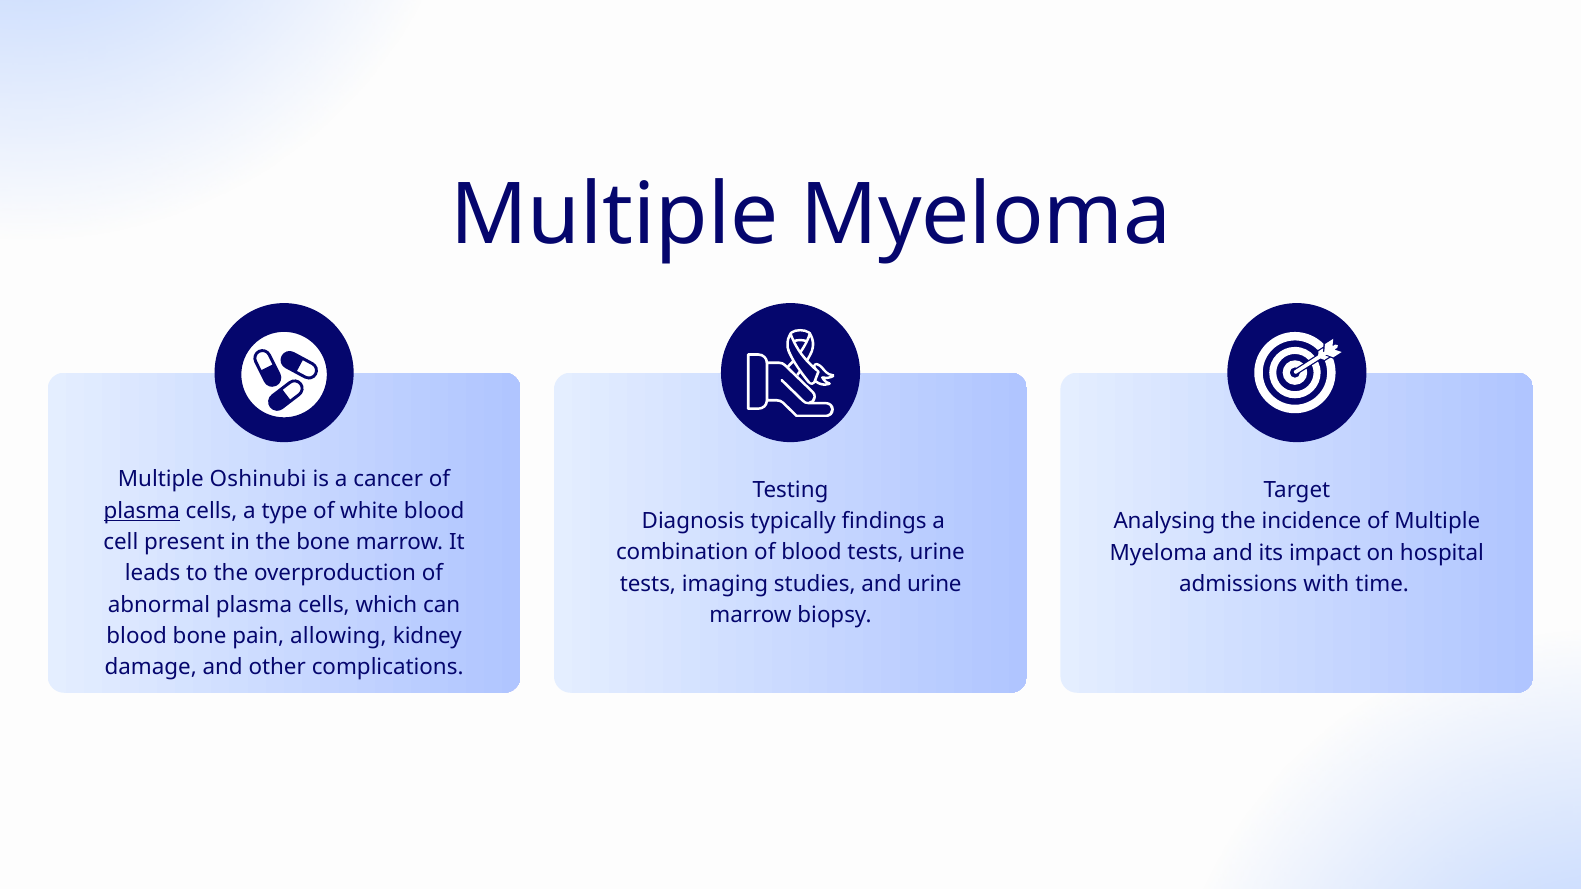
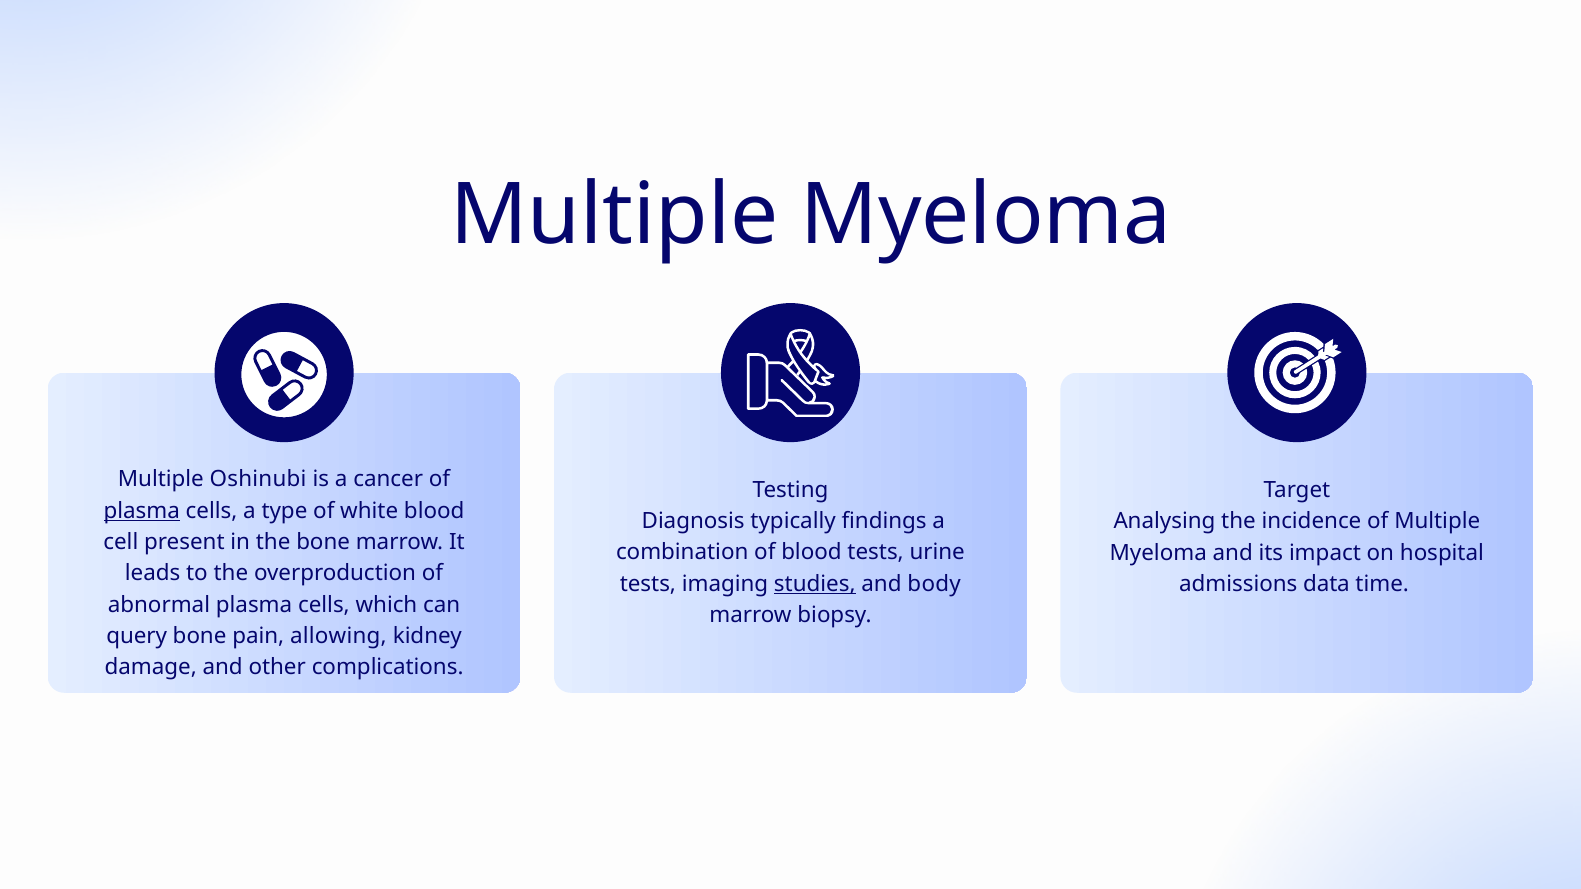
studies underline: none -> present (815, 584)
and urine: urine -> body (934, 584)
with: with -> data (1326, 584)
blood: blood -> query (137, 636)
